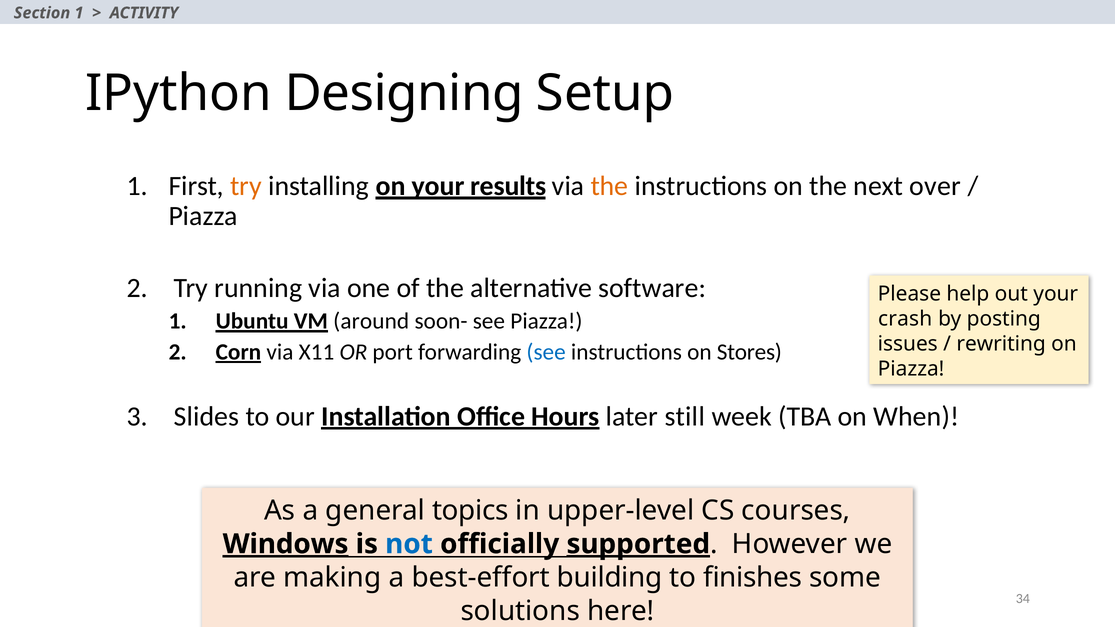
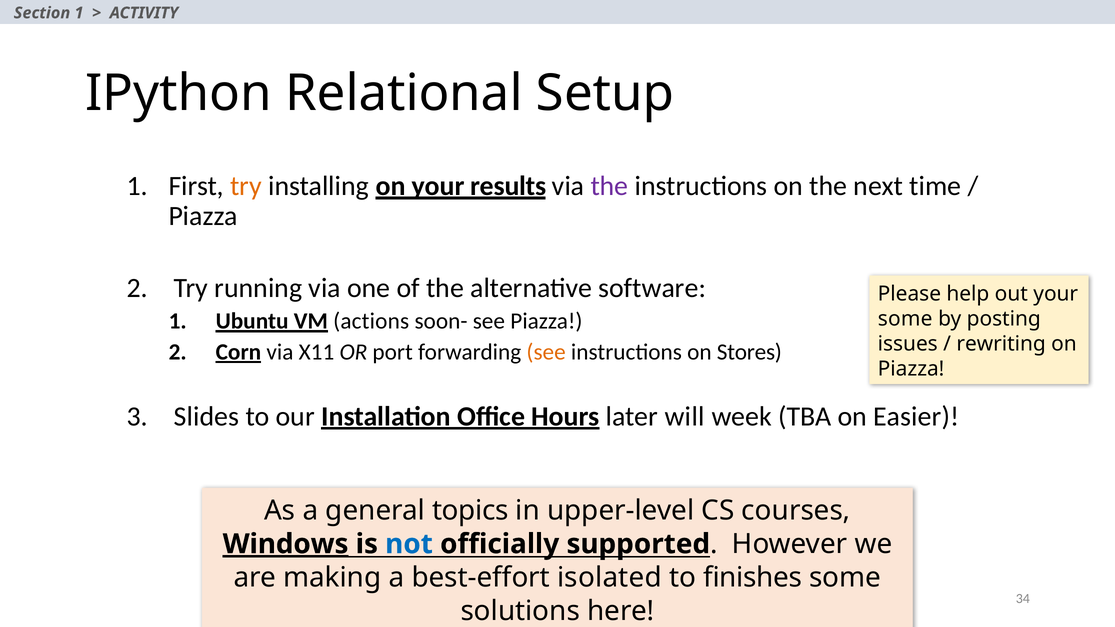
Designing: Designing -> Relational (404, 94)
the colour: orange -> purple (609, 186)
over: over -> time (935, 186)
around: around -> actions (371, 321)
crash: crash -> some (905, 319)
see colour: blue -> orange (546, 352)
still: still -> will (685, 416)
When: When -> Easier (916, 416)
supported underline: present -> none (638, 544)
building: building -> isolated (609, 578)
